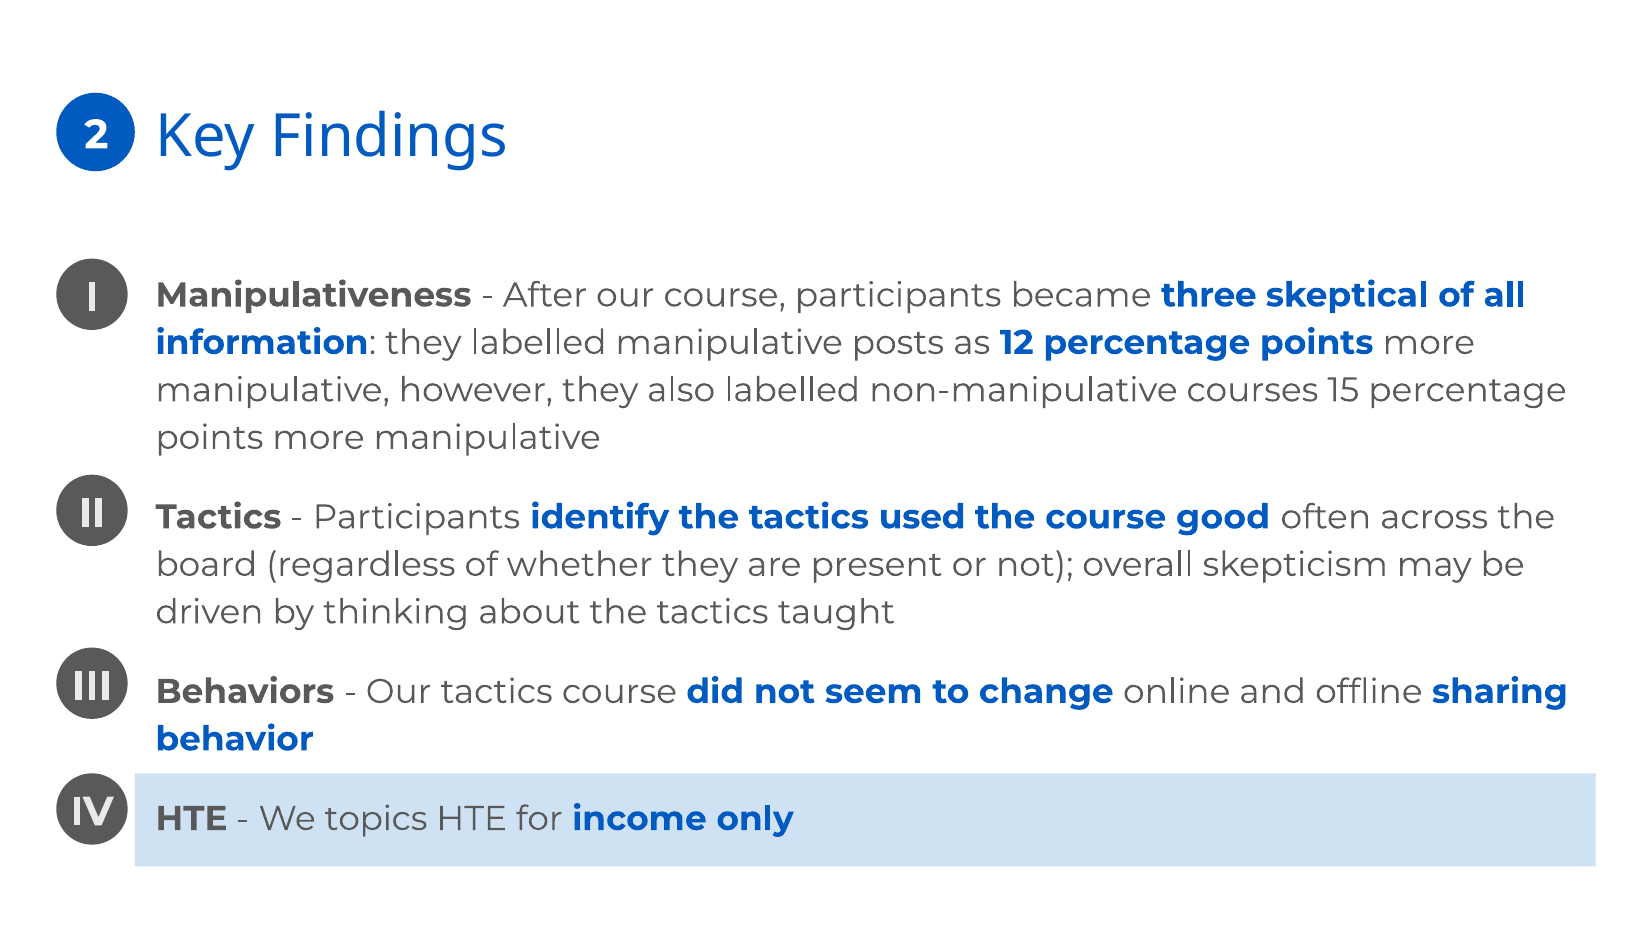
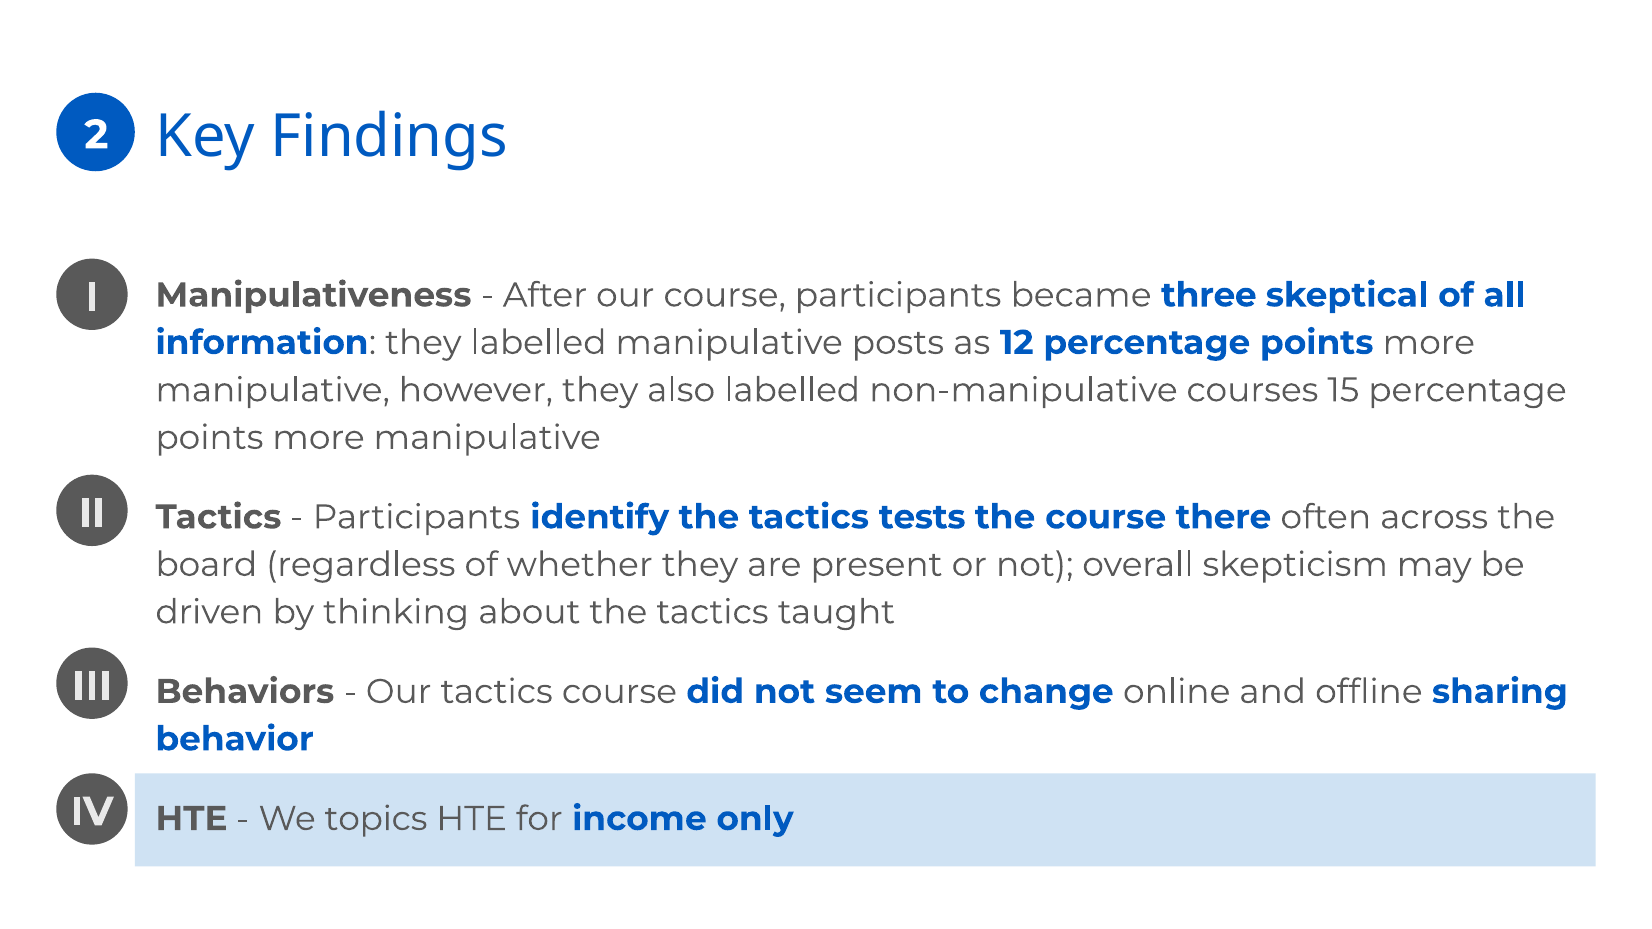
used: used -> tests (922, 517)
good: good -> there (1223, 517)
